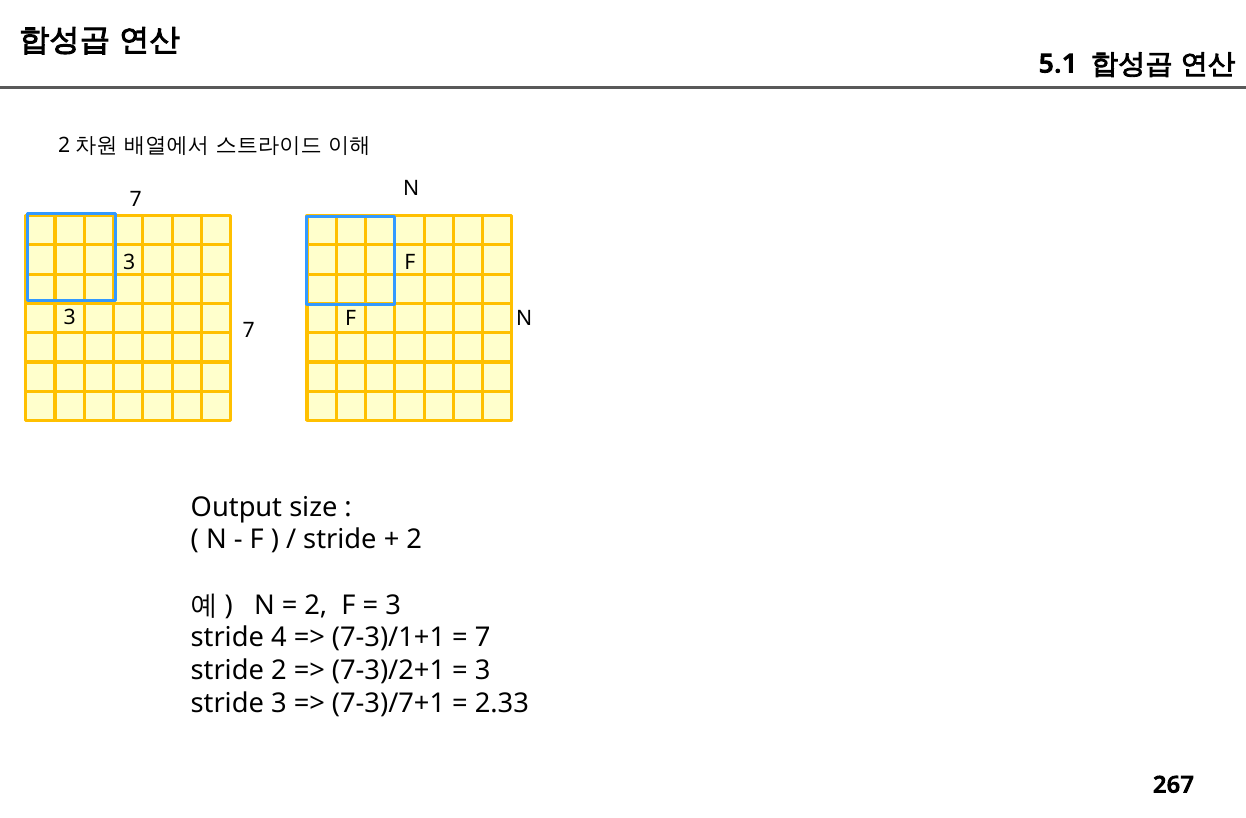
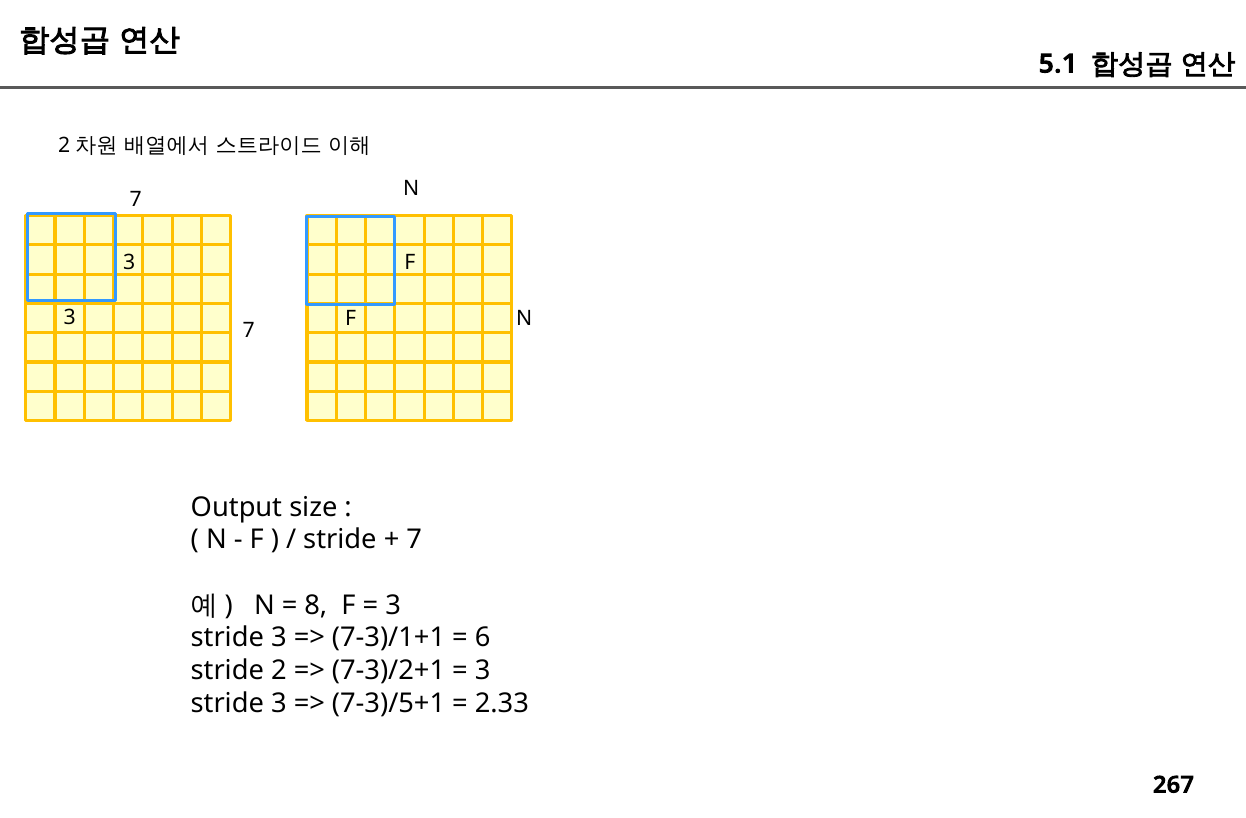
2: 2 -> 7 (414, 540)
2: 2 -> 8 (316, 605)
4: 4 -> 3 (279, 638)
7: 7 -> 6 (483, 638)
7-3)/7+1: 7-3)/7+1 -> 7-3)/5+1 (389, 704)
